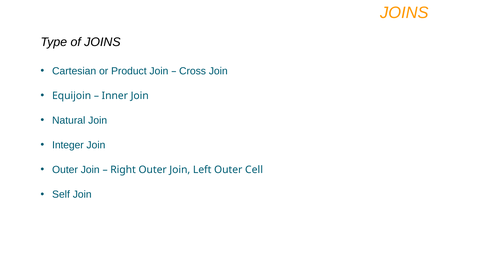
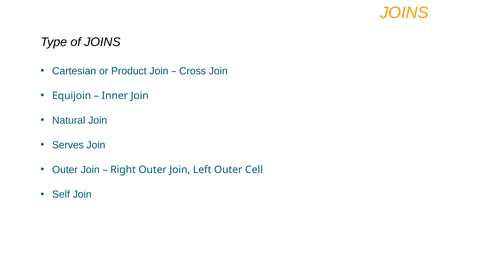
Integer: Integer -> Serves (68, 145)
